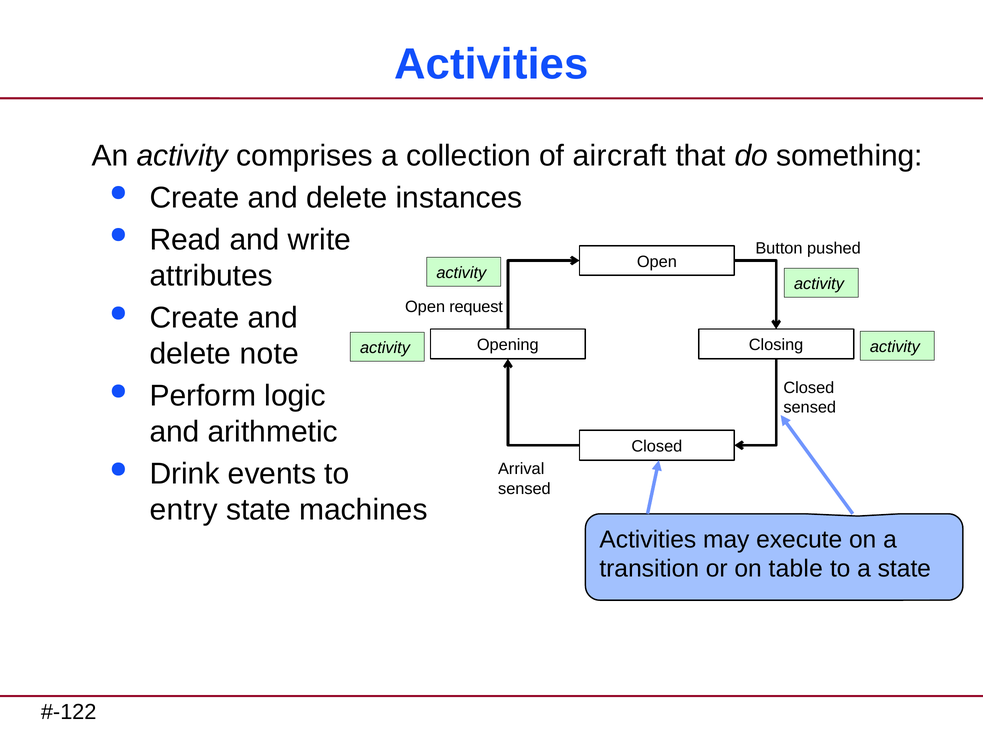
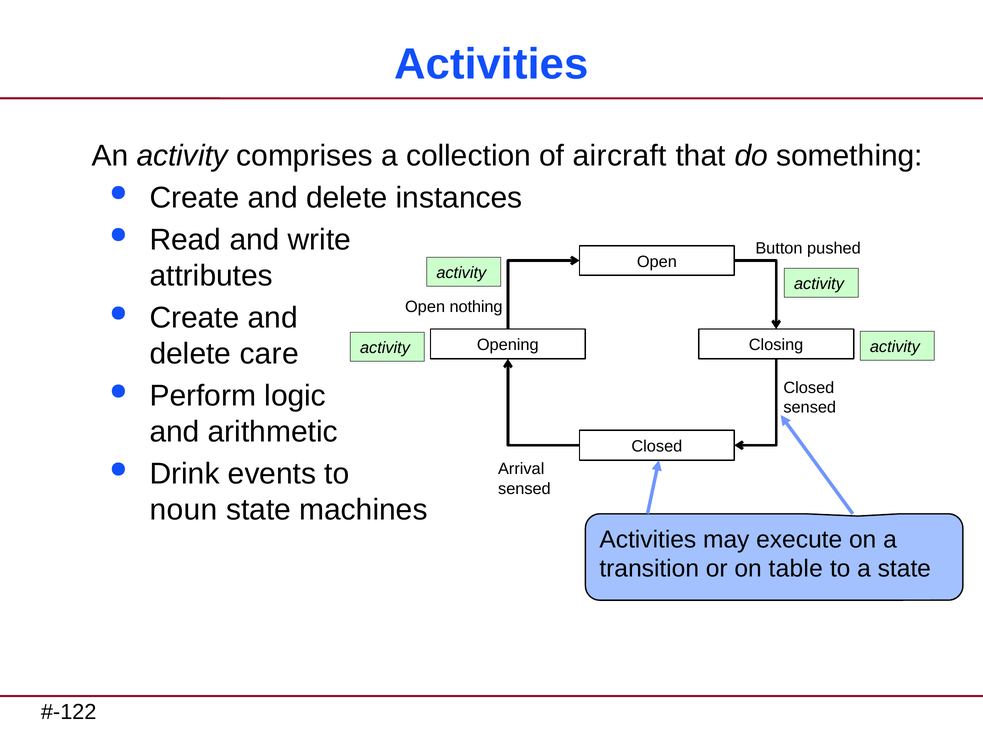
request: request -> nothing (476, 307)
note: note -> care (269, 354)
entry: entry -> noun (184, 510)
